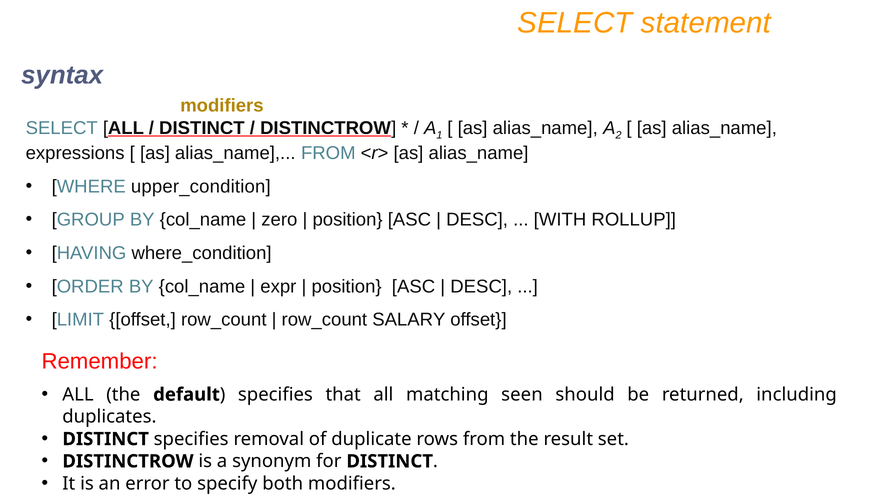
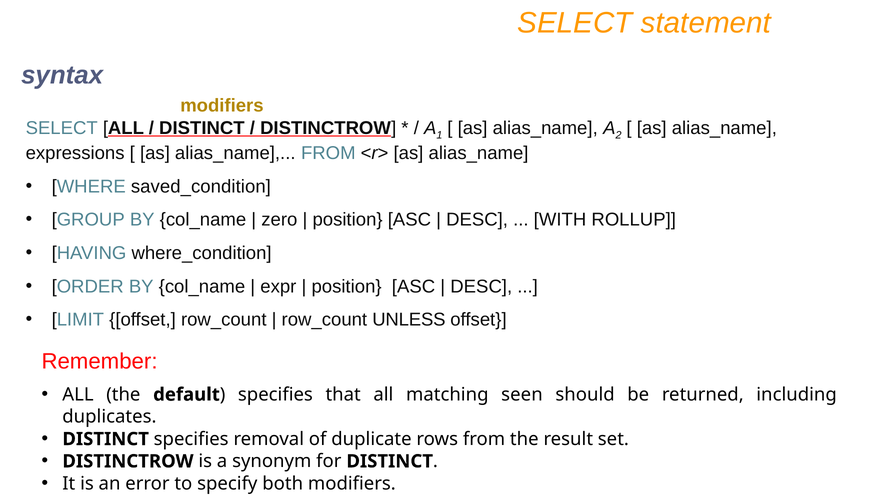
upper_condition: upper_condition -> saved_condition (201, 187)
SALARY: SALARY -> UNLESS (409, 320)
